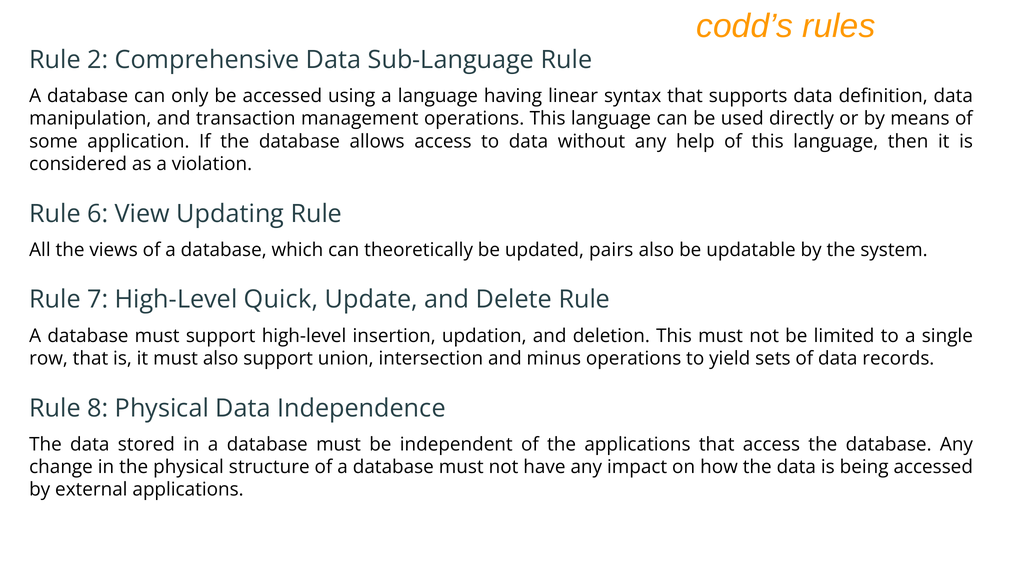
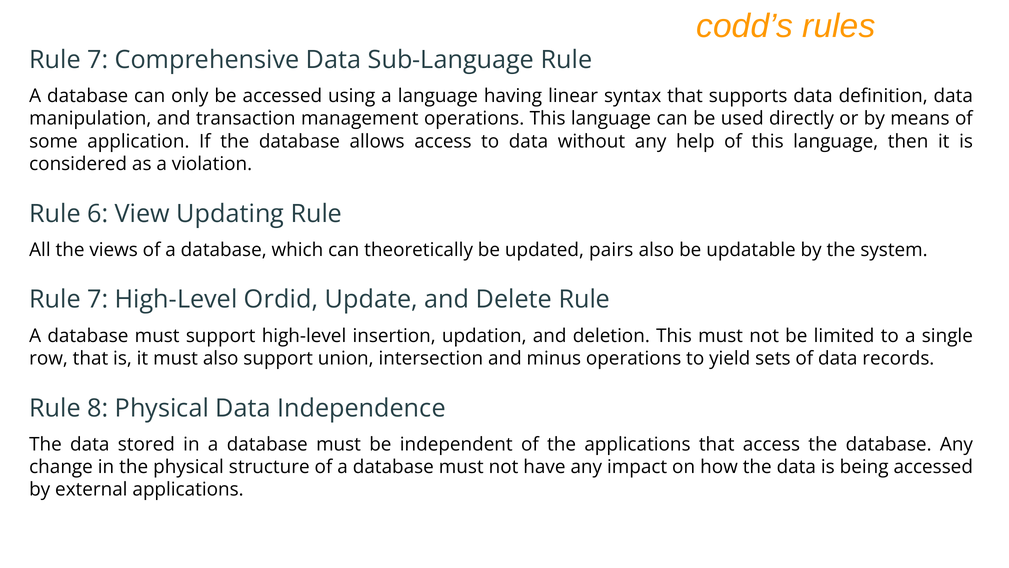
2: 2 -> 7 (98, 60)
Quick: Quick -> Ordid (281, 299)
